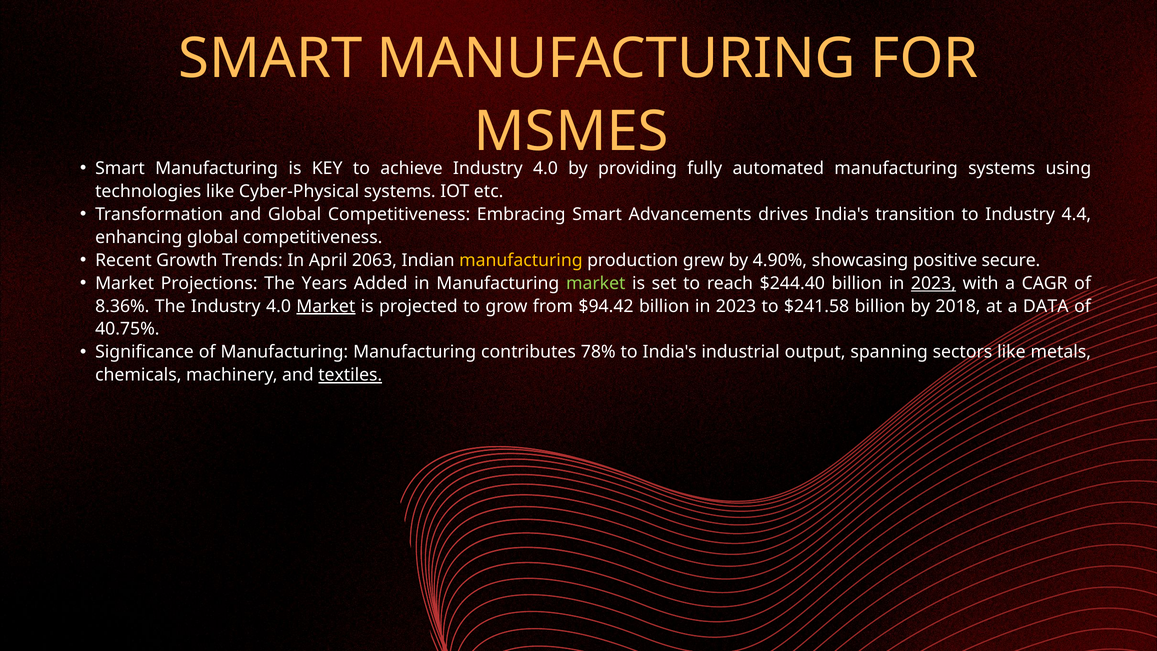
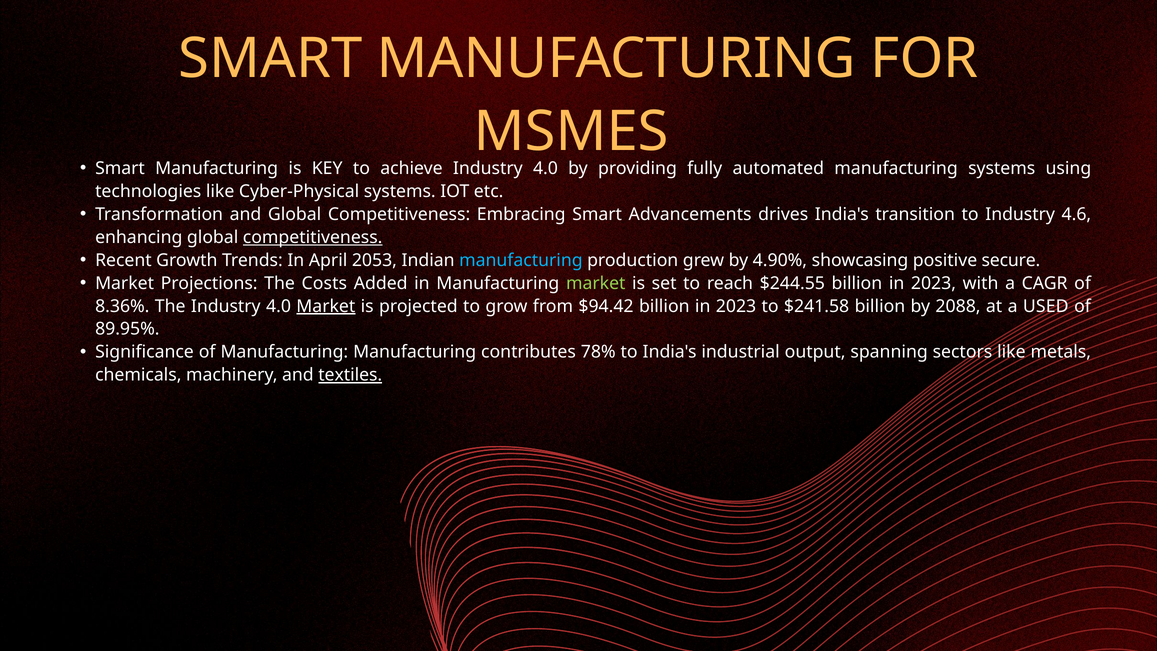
4.4: 4.4 -> 4.6 (1076, 214)
competitiveness underline: none -> present (313, 237)
2063: 2063 -> 2053 (374, 260)
manufacturing colour: yellow -> light blue (521, 260)
Years: Years -> Costs (324, 283)
$244.40: $244.40 -> $244.55 (792, 283)
2023 underline: present -> none (933, 283)
2018: 2018 -> 2088 (958, 306)
DATA: DATA -> USED (1046, 306)
40.75%: 40.75% -> 89.95% (127, 329)
